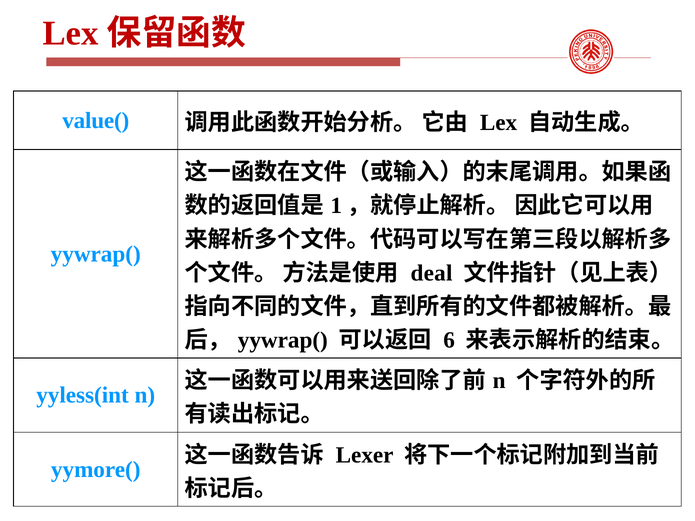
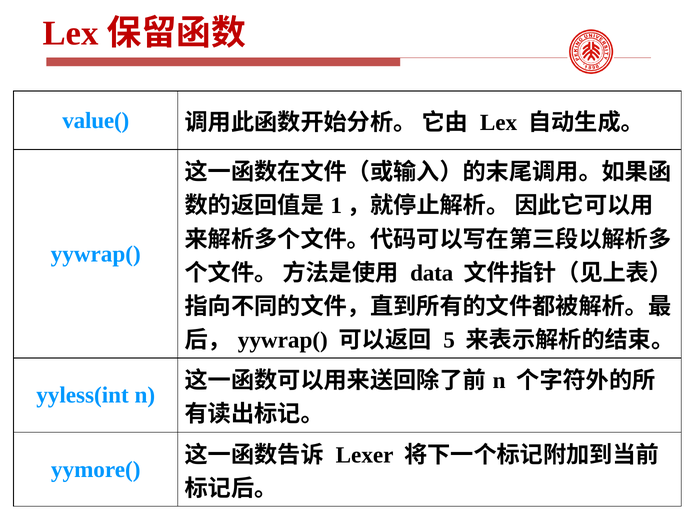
deal: deal -> data (432, 273)
6: 6 -> 5 (449, 340)
